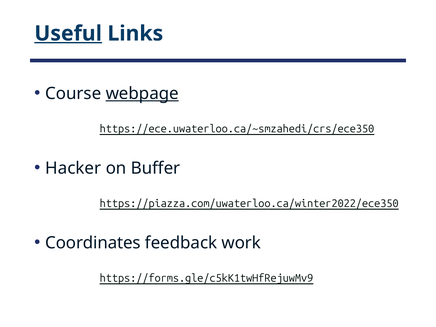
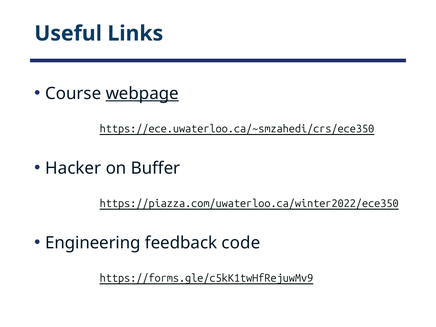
Useful underline: present -> none (68, 34)
Coordinates: Coordinates -> Engineering (93, 243)
work: work -> code (241, 243)
